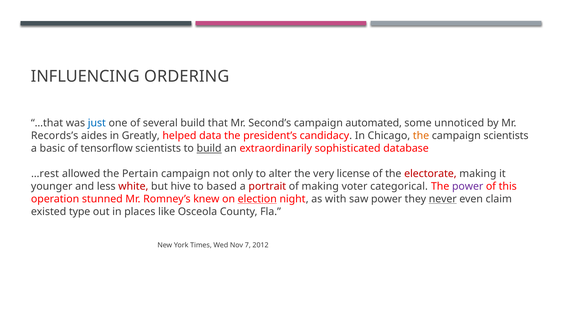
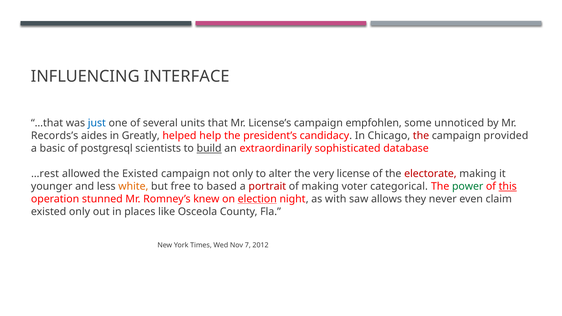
ORDERING: ORDERING -> INTERFACE (187, 76)
several build: build -> units (193, 123)
Second’s: Second’s -> License’s (270, 123)
automated: automated -> empfohlen (374, 123)
data: data -> help (210, 136)
the colour: orange -> red (421, 136)
campaign scientists: scientists -> provided (506, 136)
tensorflow: tensorflow -> postgresql (107, 148)
the Pertain: Pertain -> Existed (140, 174)
white colour: red -> orange (133, 186)
hive: hive -> free (181, 186)
power colour: purple -> green (468, 186)
this underline: none -> present (508, 186)
saw power: power -> allows (387, 199)
never underline: present -> none (443, 199)
existed type: type -> only (80, 212)
